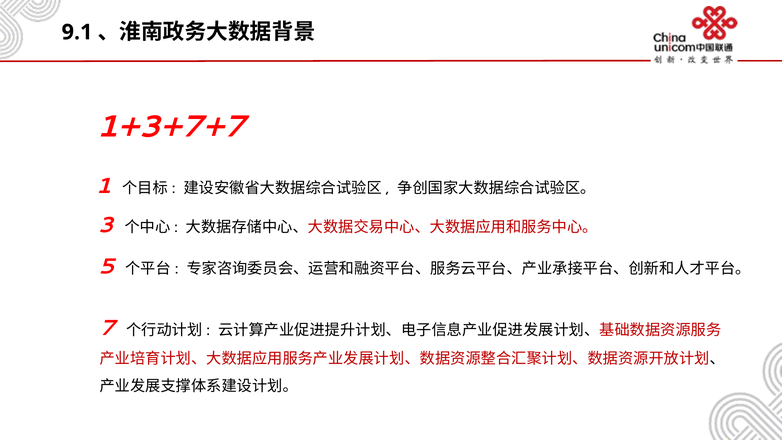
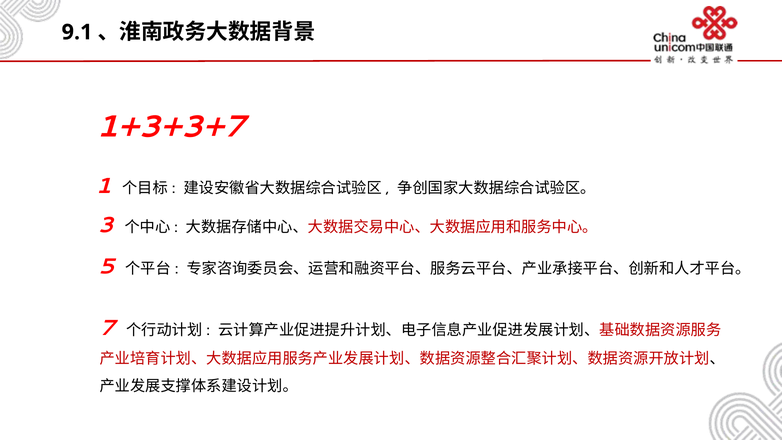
1+3+7+7: 1+3+7+7 -> 1+3+3+7 (171, 127)
